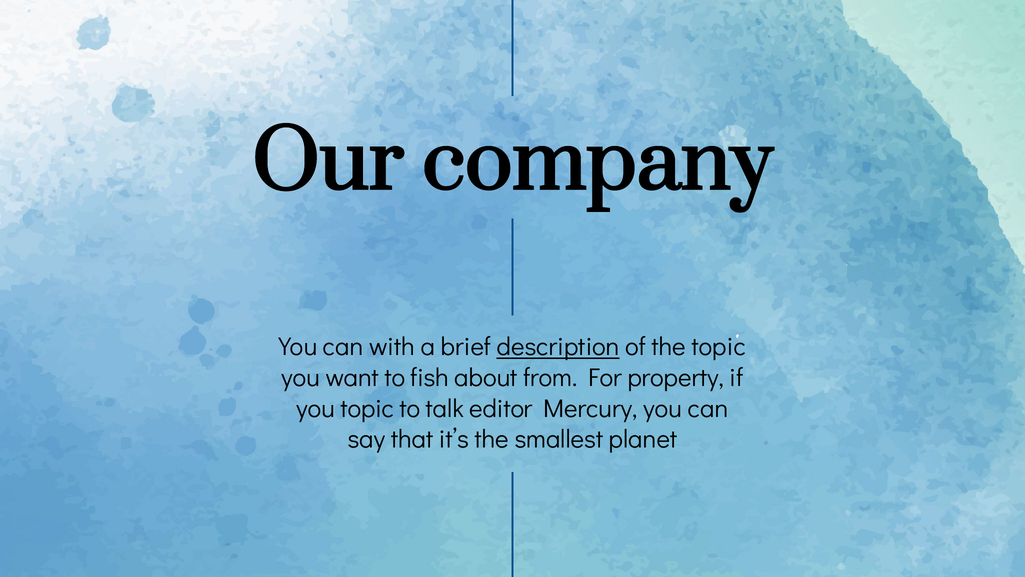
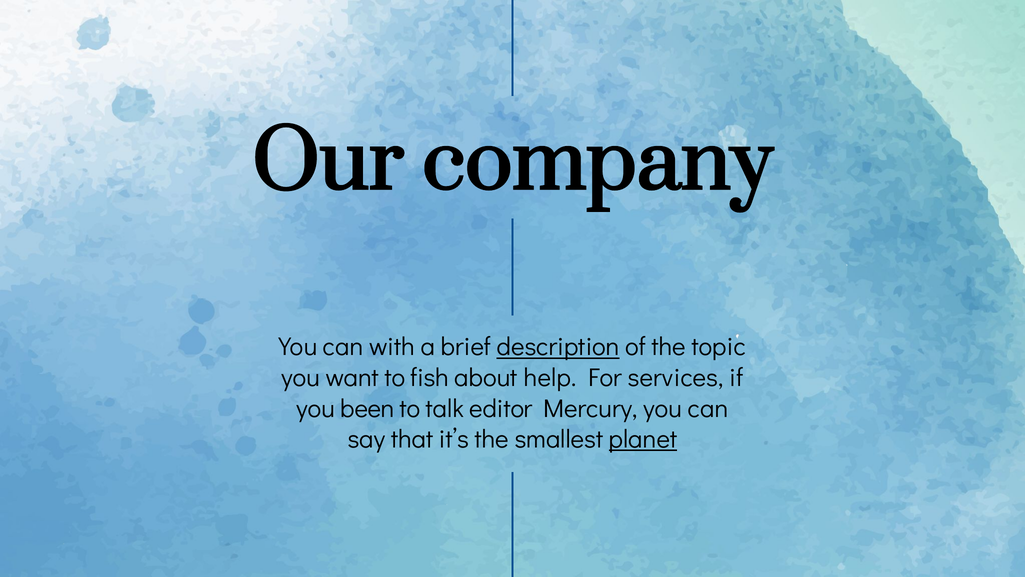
from: from -> help (550, 377)
property: property -> services (676, 377)
you topic: topic -> been (368, 408)
planet underline: none -> present (643, 439)
